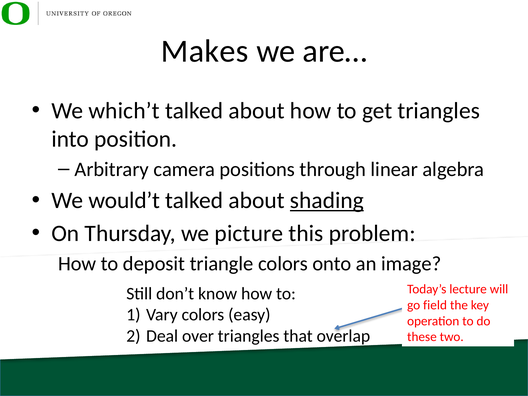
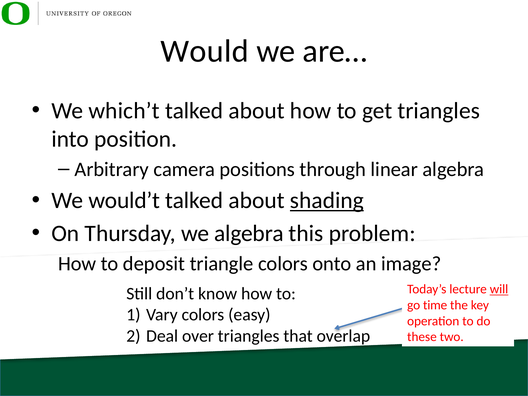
Makes: Makes -> Would (205, 51)
we picture: picture -> algebra (249, 233)
will underline: none -> present (499, 289)
field: field -> time (435, 305)
